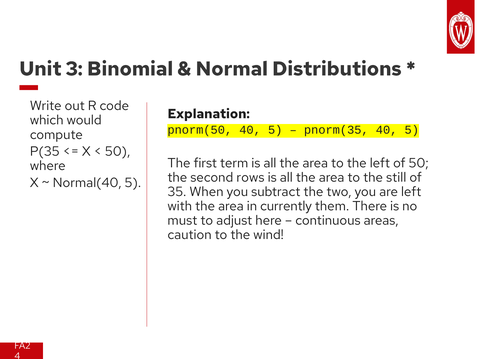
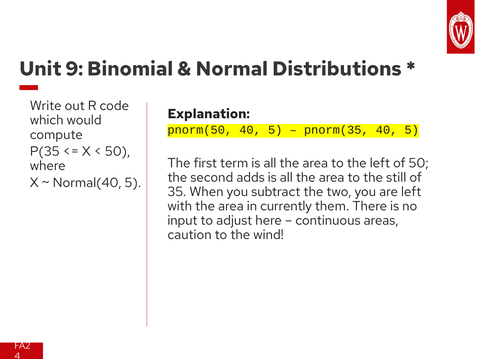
3: 3 -> 9 (74, 69)
rows: rows -> adds (251, 177)
must: must -> input (182, 221)
